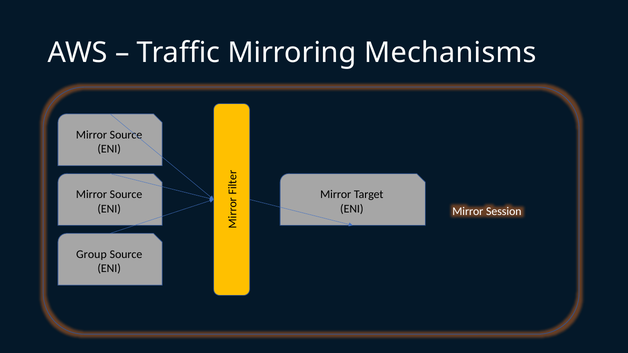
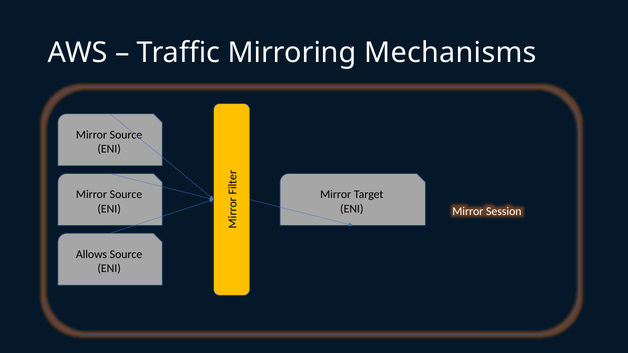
Group: Group -> Allows (92, 254)
